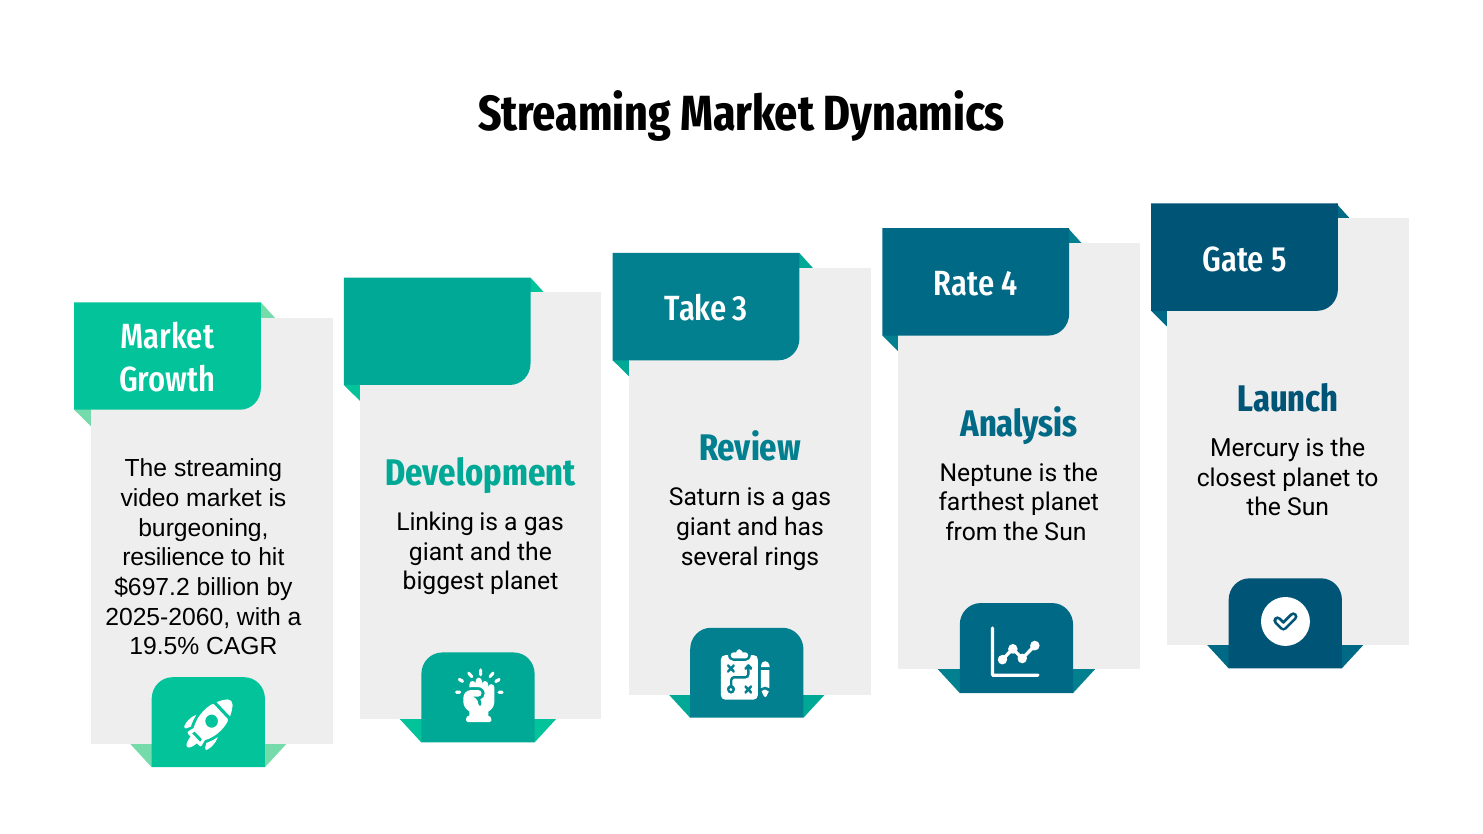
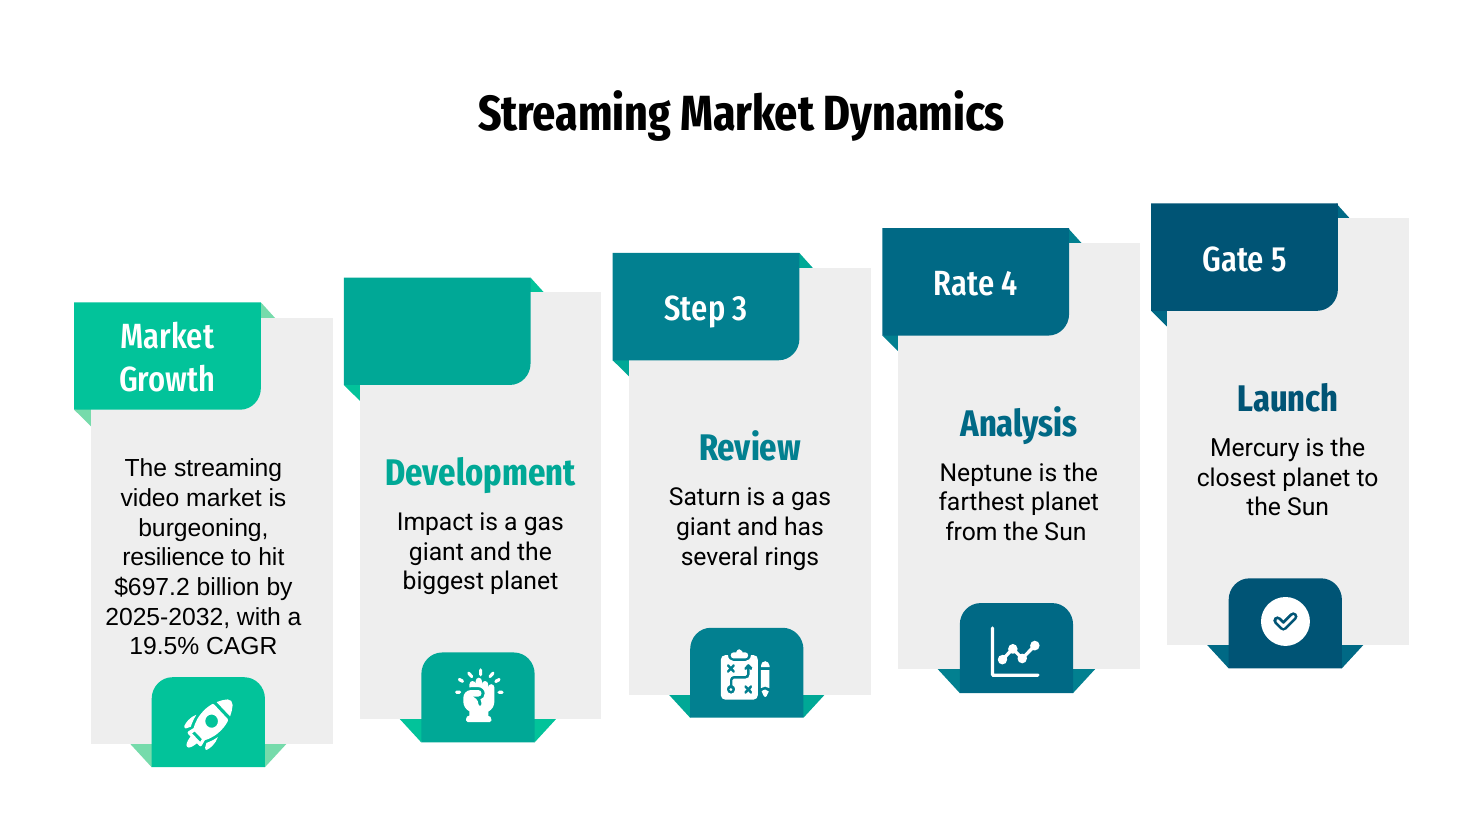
Take: Take -> Step (695, 309)
Linking: Linking -> Impact (435, 523)
2025-2060: 2025-2060 -> 2025-2032 (168, 617)
